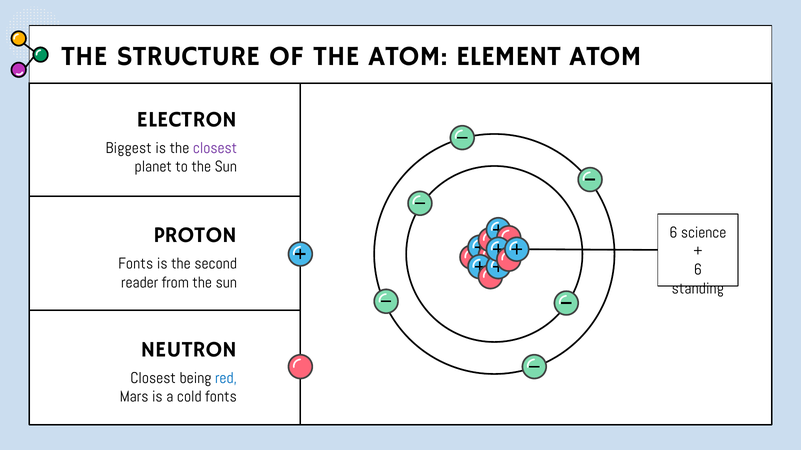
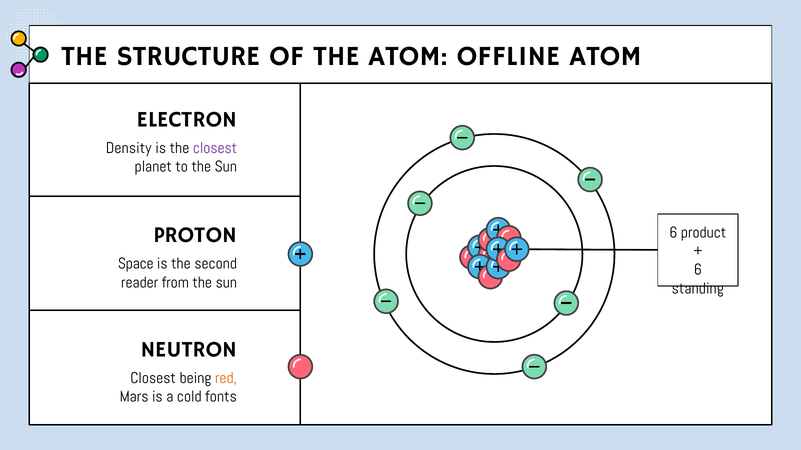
ELEMENT: ELEMENT -> OFFLINE (509, 56)
Biggest: Biggest -> Density (129, 148)
science: science -> product (704, 233)
Fonts: Fonts -> Space (136, 264)
red colour: blue -> orange (226, 379)
